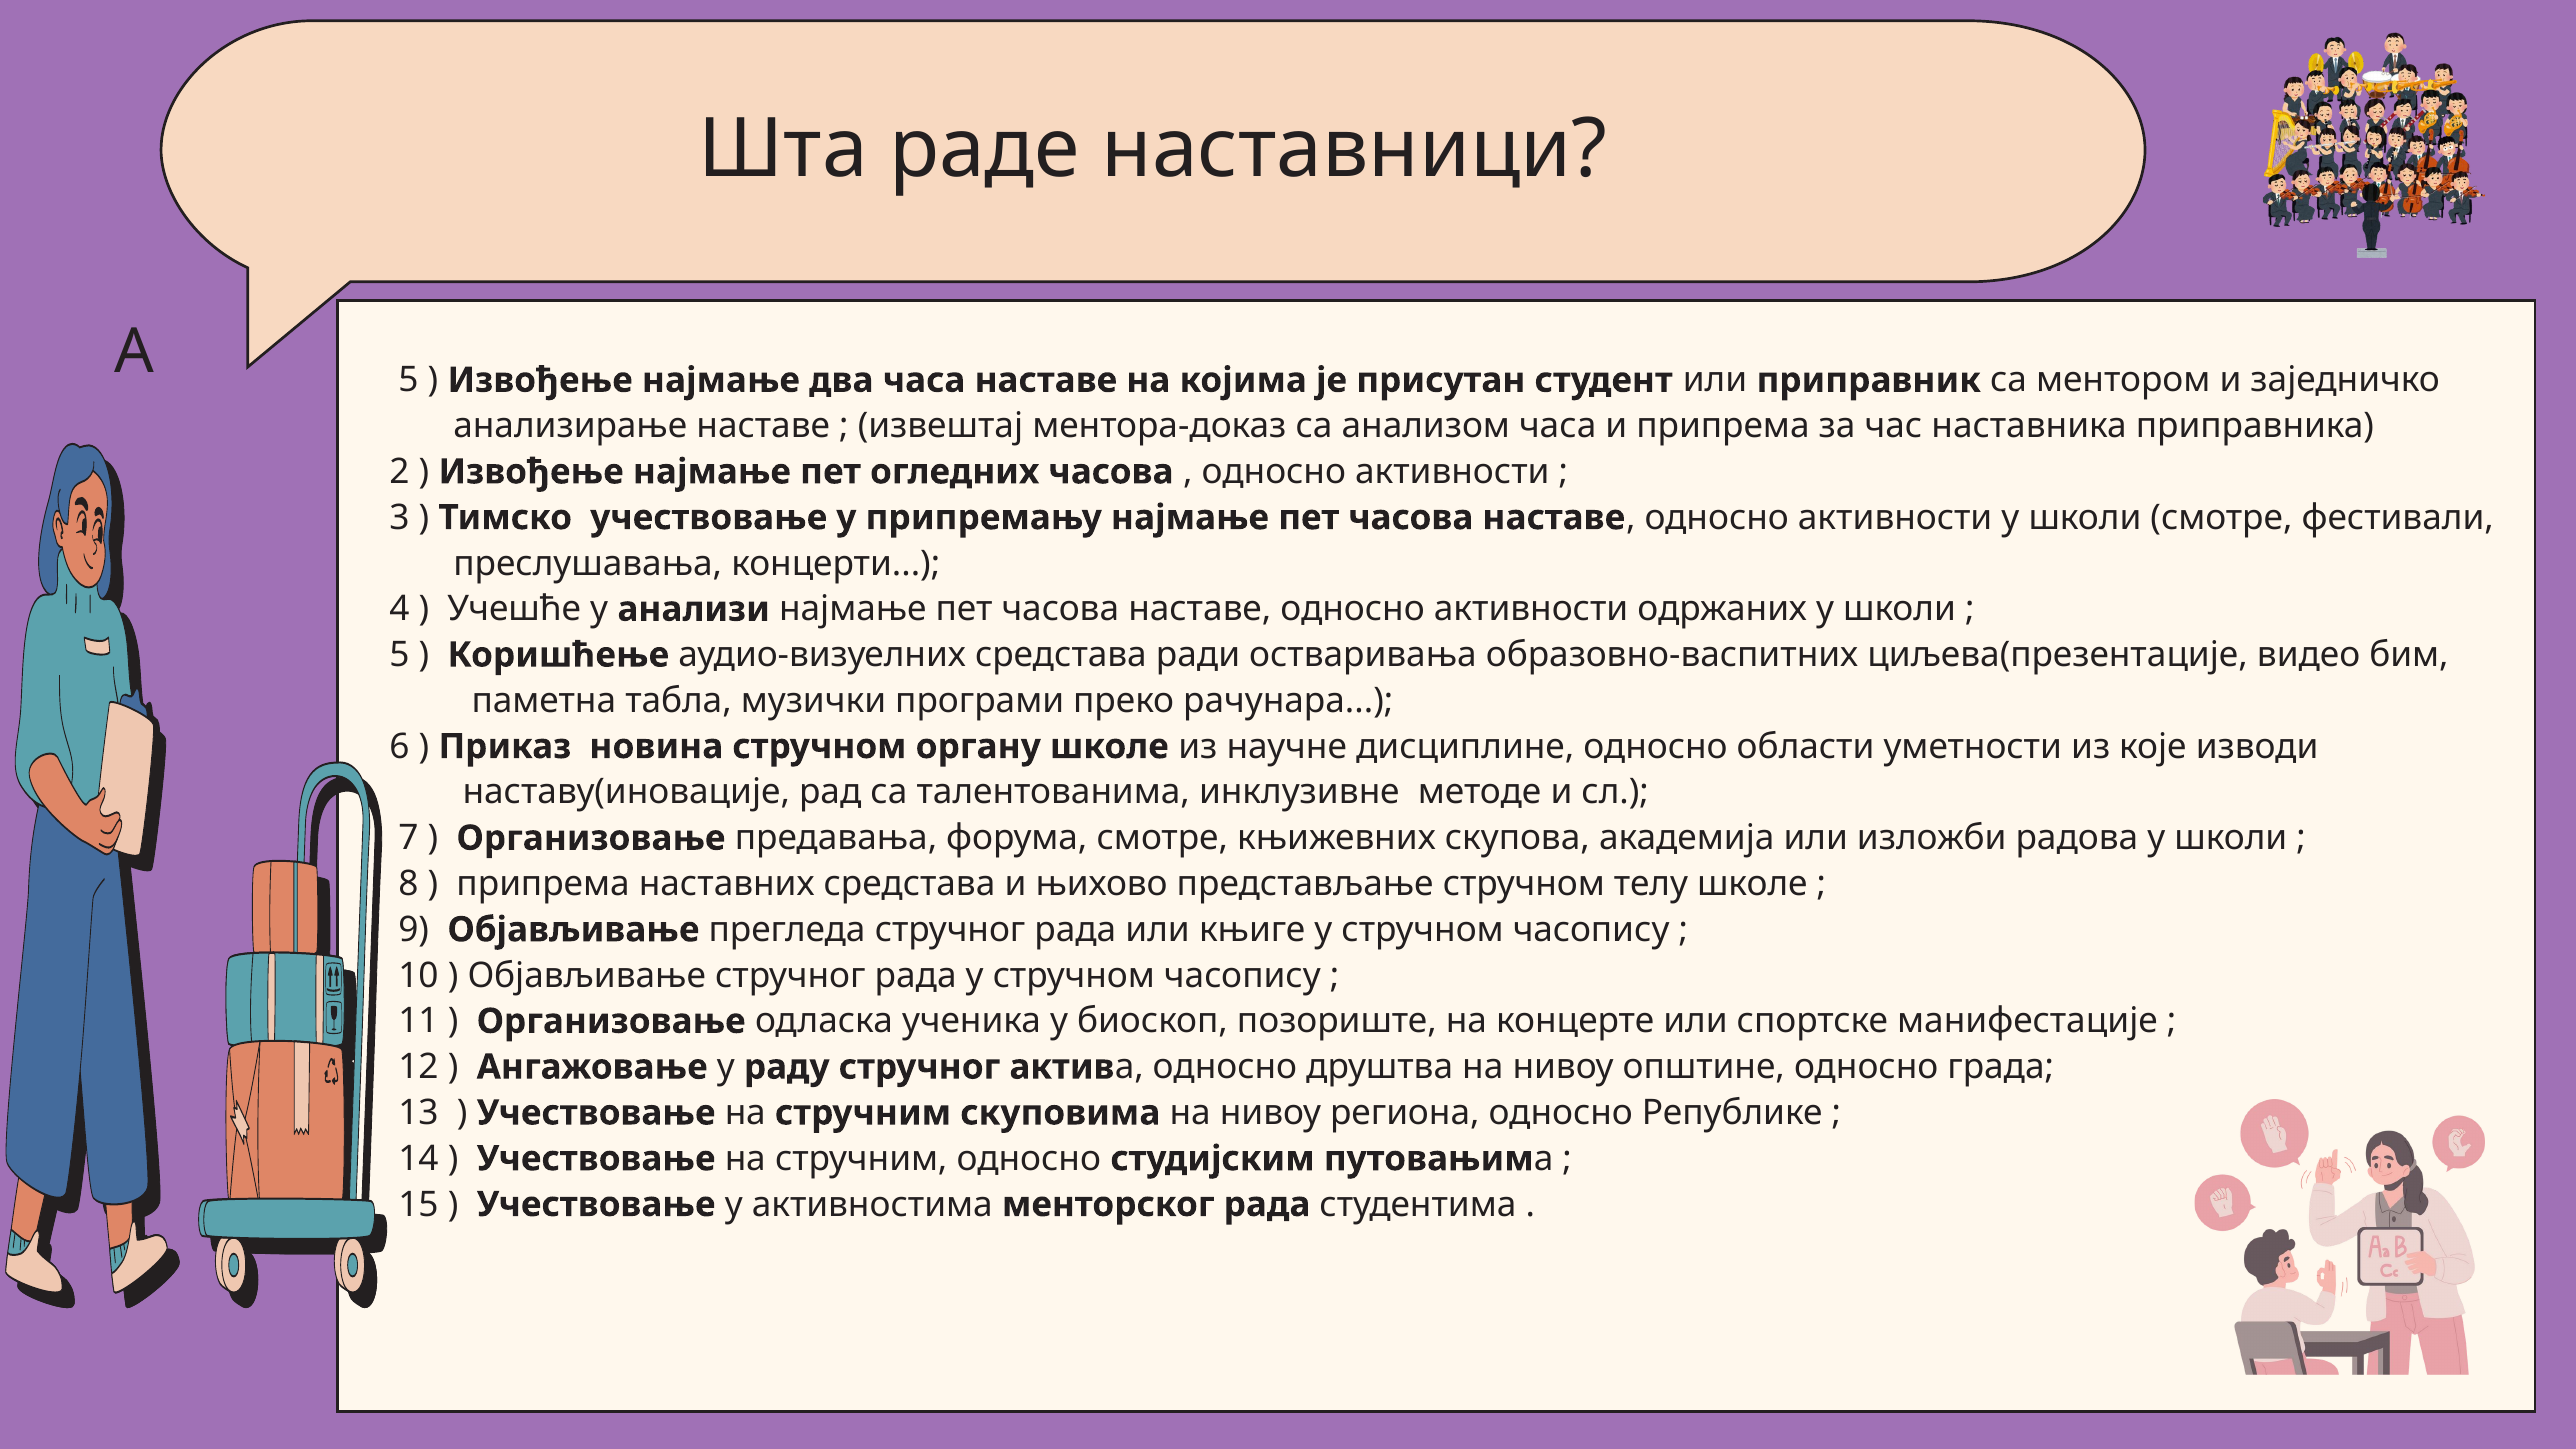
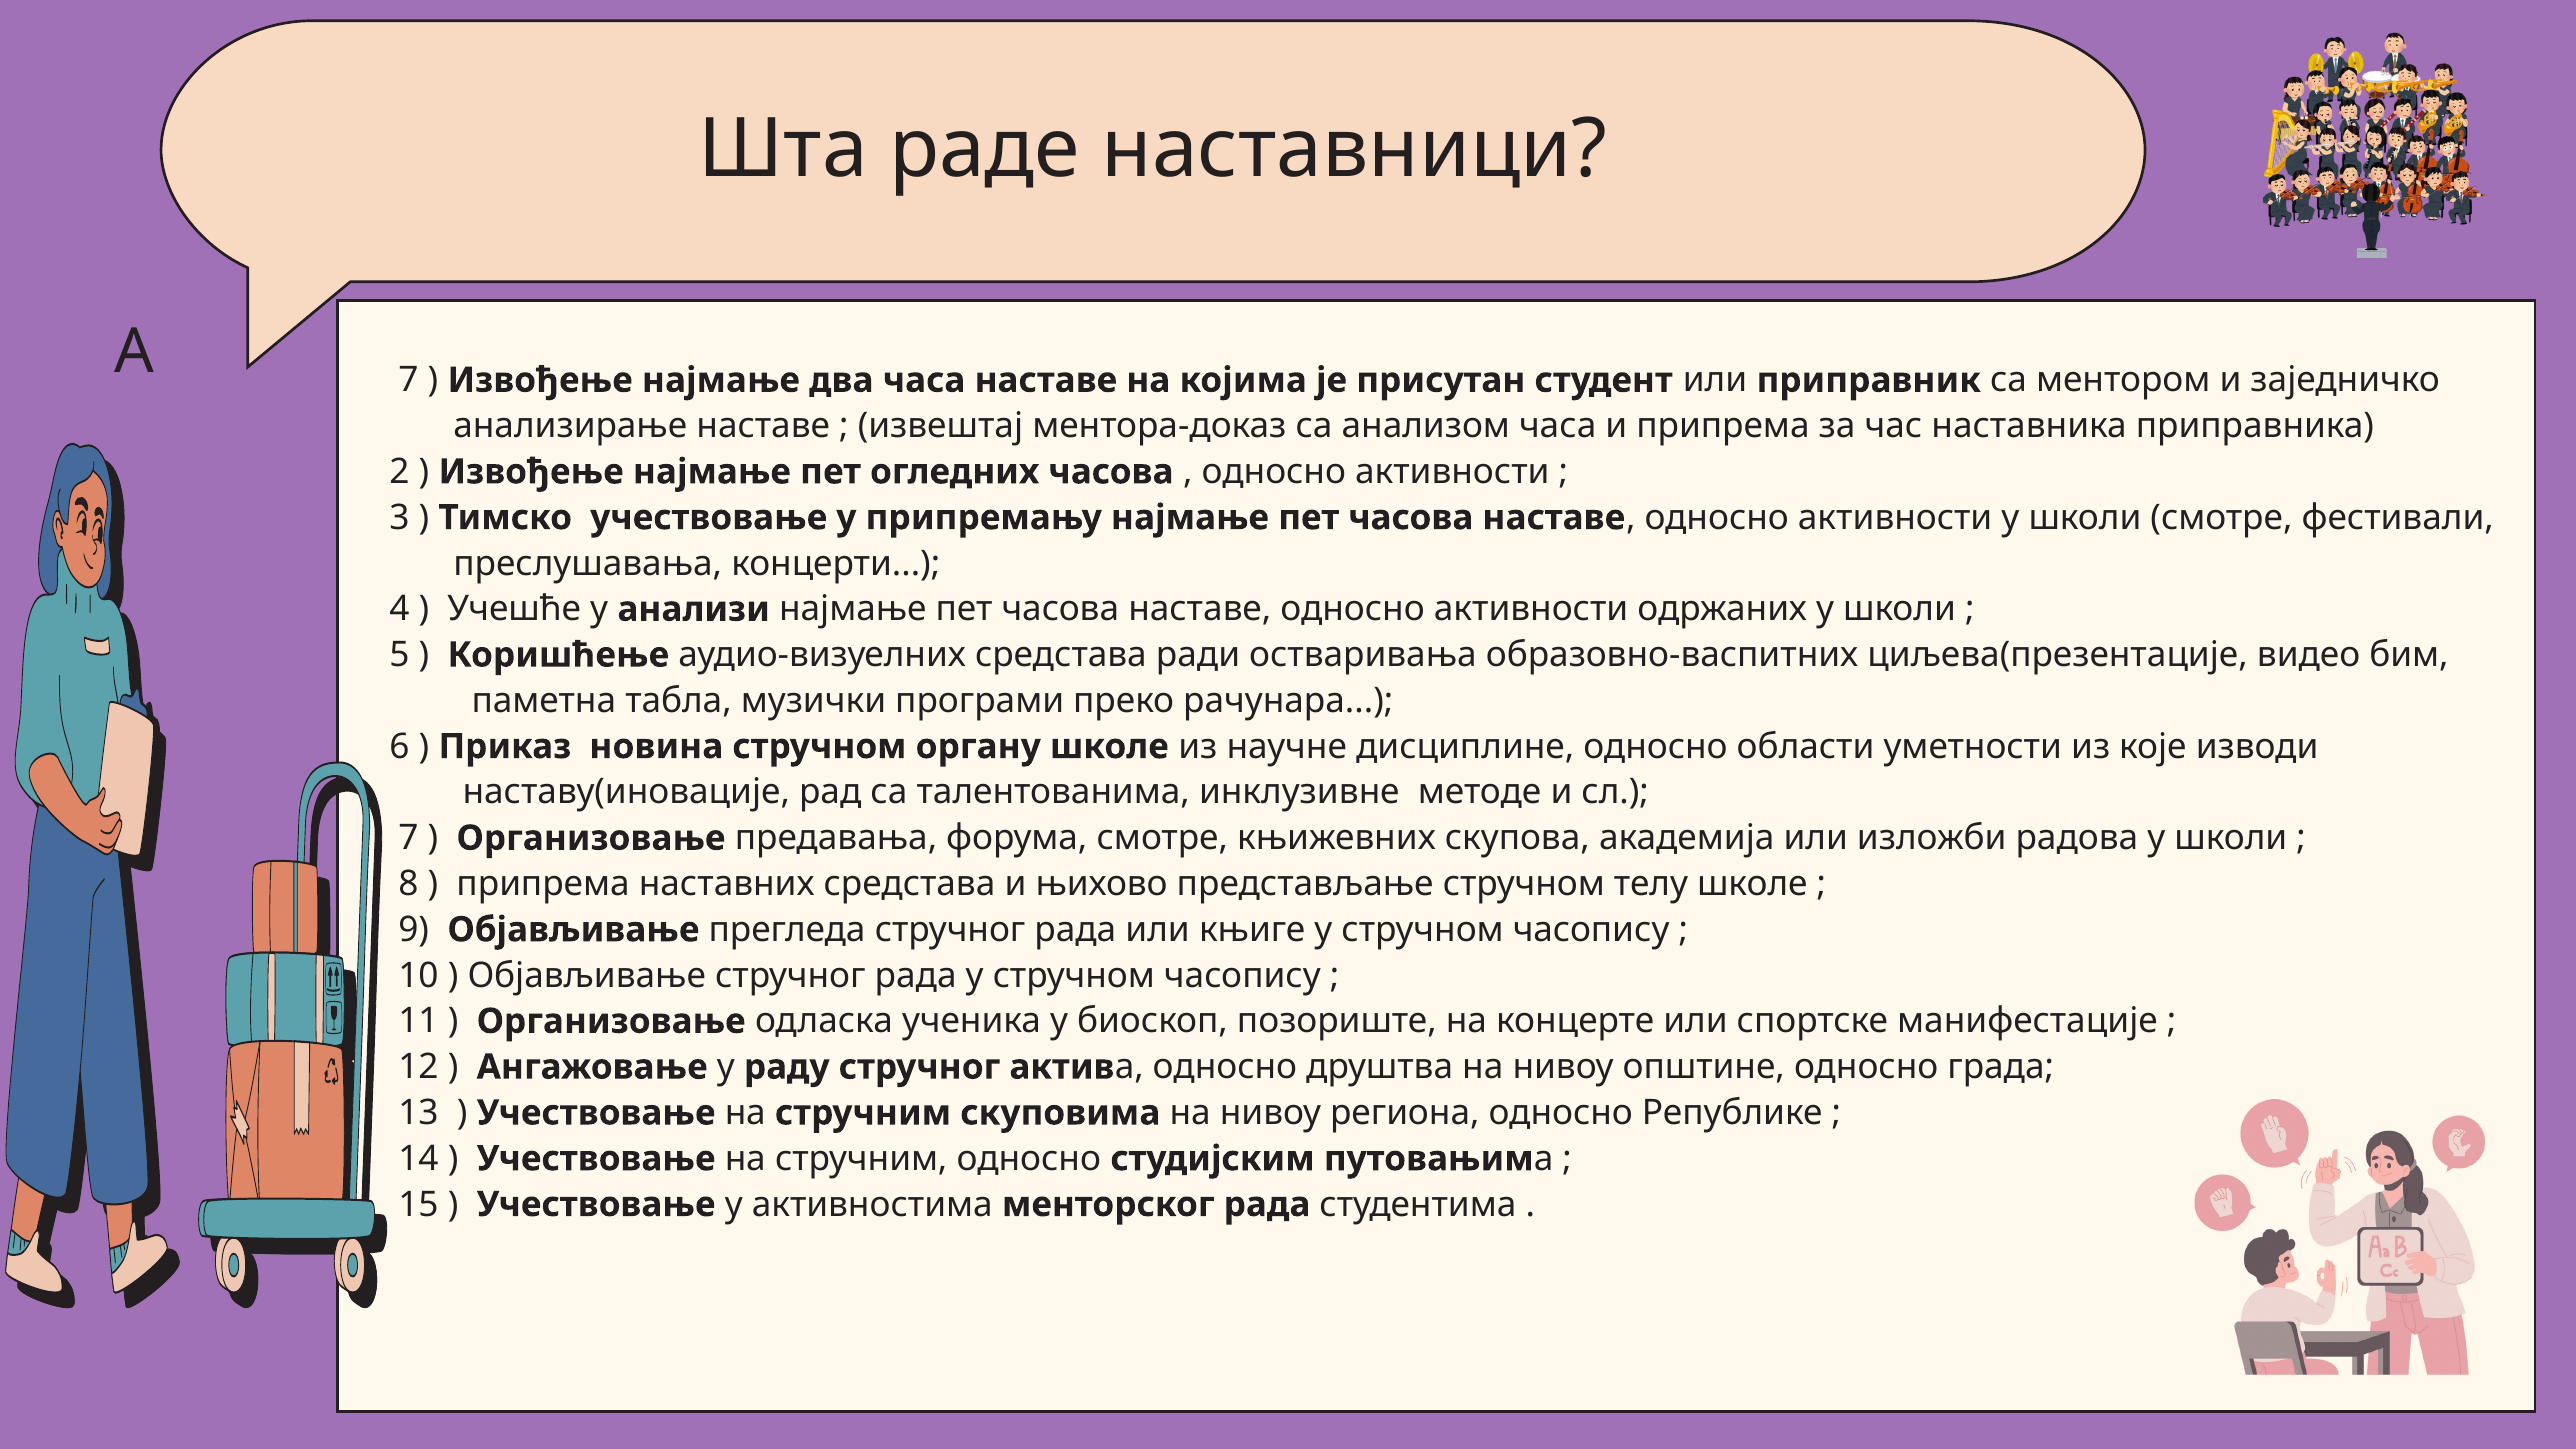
А 5: 5 -> 7 (409, 380)
